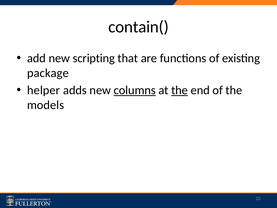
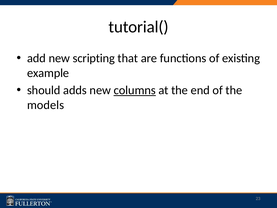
contain(: contain( -> tutorial( (139, 27)
package: package -> example (48, 73)
helper: helper -> should (44, 90)
the underline: present -> none (180, 90)
